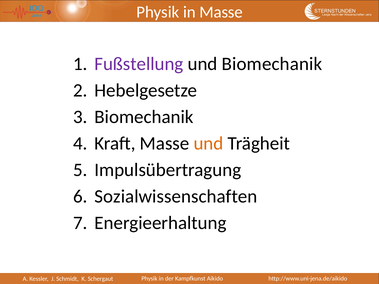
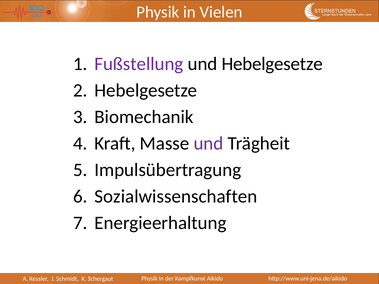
in Masse: Masse -> Vielen (221, 12)
und Biomechanik: Biomechanik -> Hebelgesetze (272, 64)
und colour: orange -> purple (208, 143)
